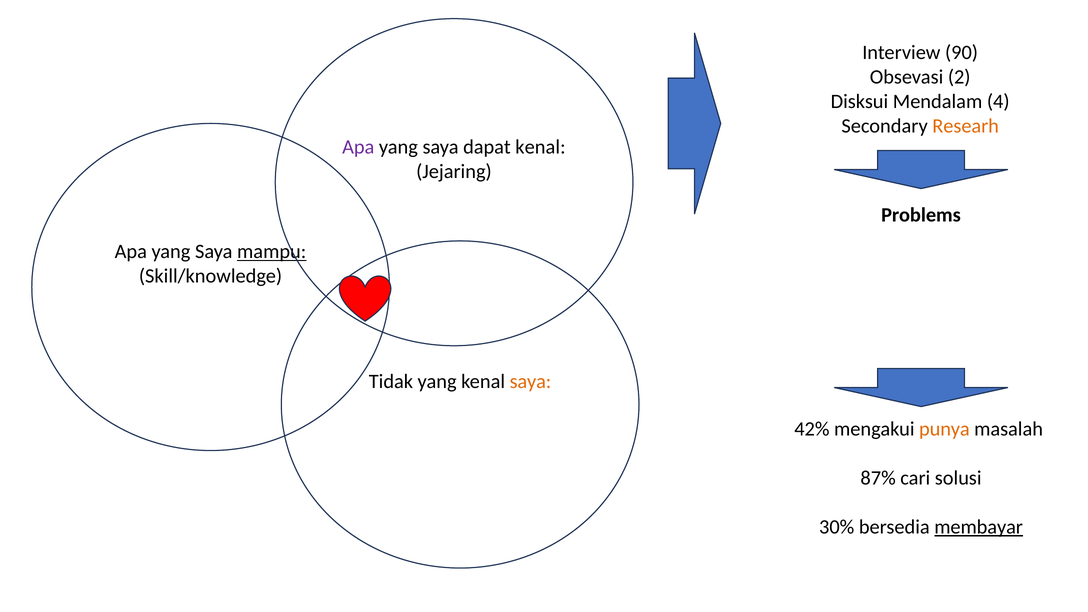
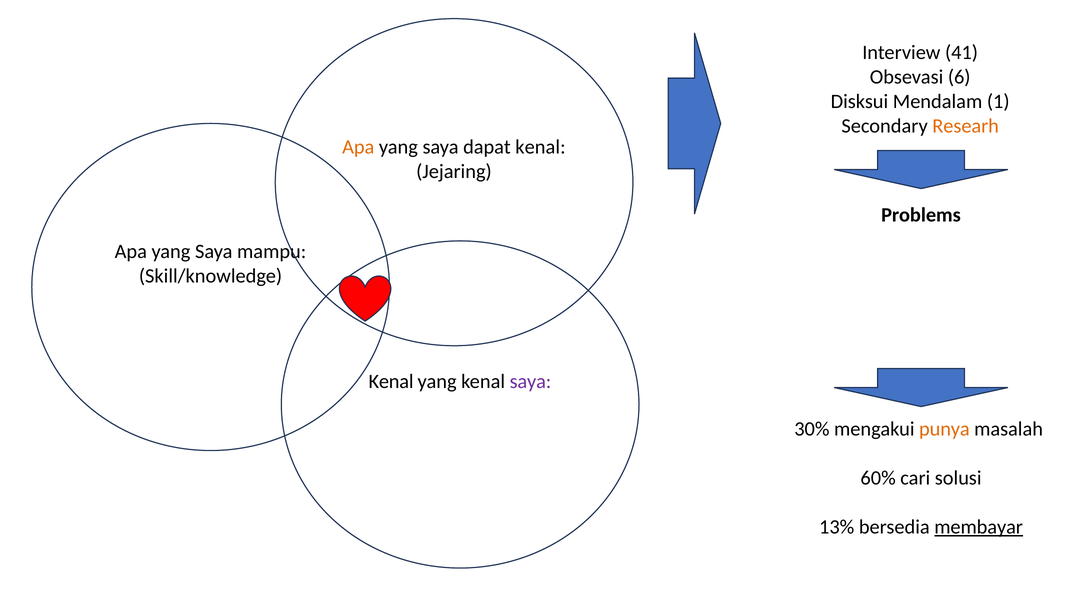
90: 90 -> 41 (962, 52)
2: 2 -> 6 (959, 77)
4: 4 -> 1 (998, 101)
Apa colour: purple -> orange (358, 147)
mampu underline: present -> none (272, 252)
Tidak: Tidak -> Kenal (391, 381)
saya colour: orange -> purple (530, 381)
42%: 42% -> 30% (812, 429)
87%: 87% -> 60% (878, 478)
30%: 30% -> 13% (837, 527)
